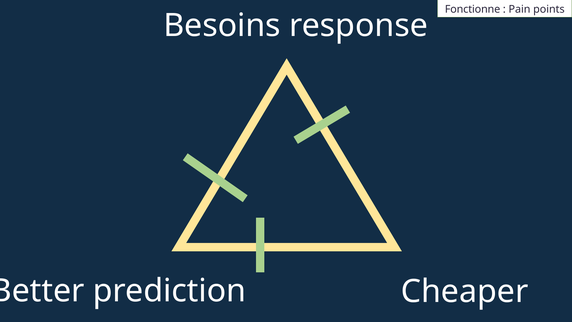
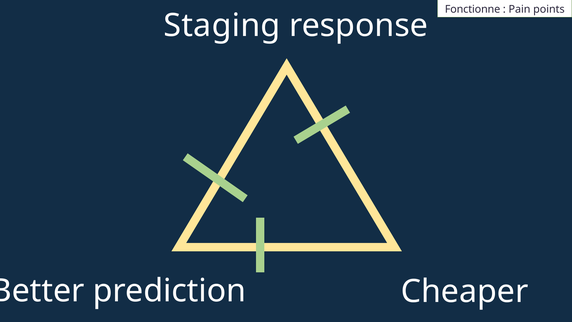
Besoins: Besoins -> Staging (222, 25)
